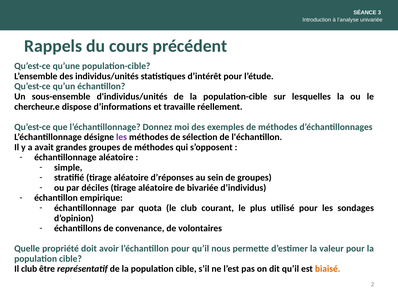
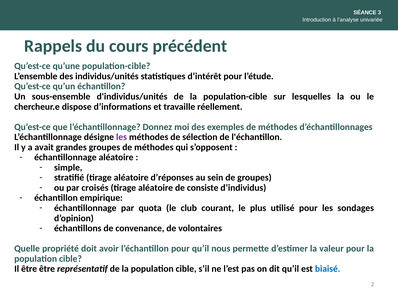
déciles: déciles -> croisés (95, 188)
bivariée: bivariée -> consiste (203, 188)
Il club: club -> être (29, 269)
biaisé colour: orange -> blue (328, 269)
